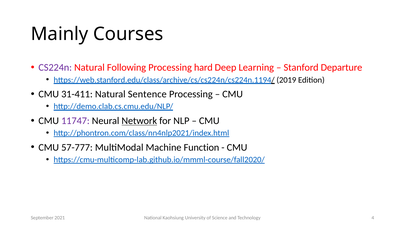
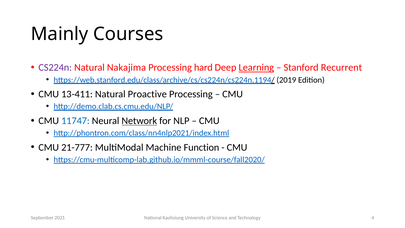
Following: Following -> Nakajima (126, 68)
Learning underline: none -> present (256, 68)
Departure: Departure -> Recurrent (341, 68)
31-411: 31-411 -> 13-411 (77, 94)
Sentence: Sentence -> Proactive (147, 94)
11747 colour: purple -> blue (75, 121)
57-777: 57-777 -> 21-777 (77, 147)
